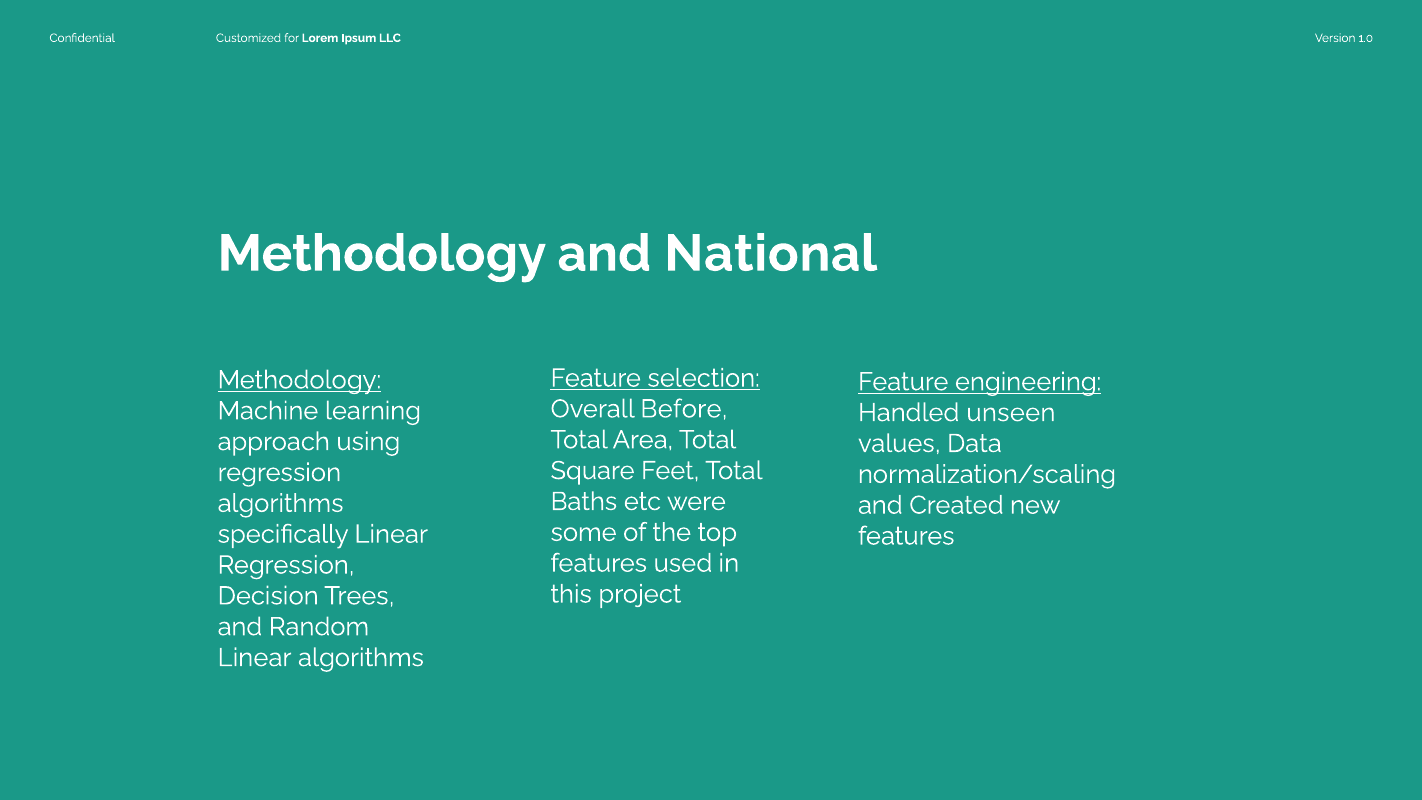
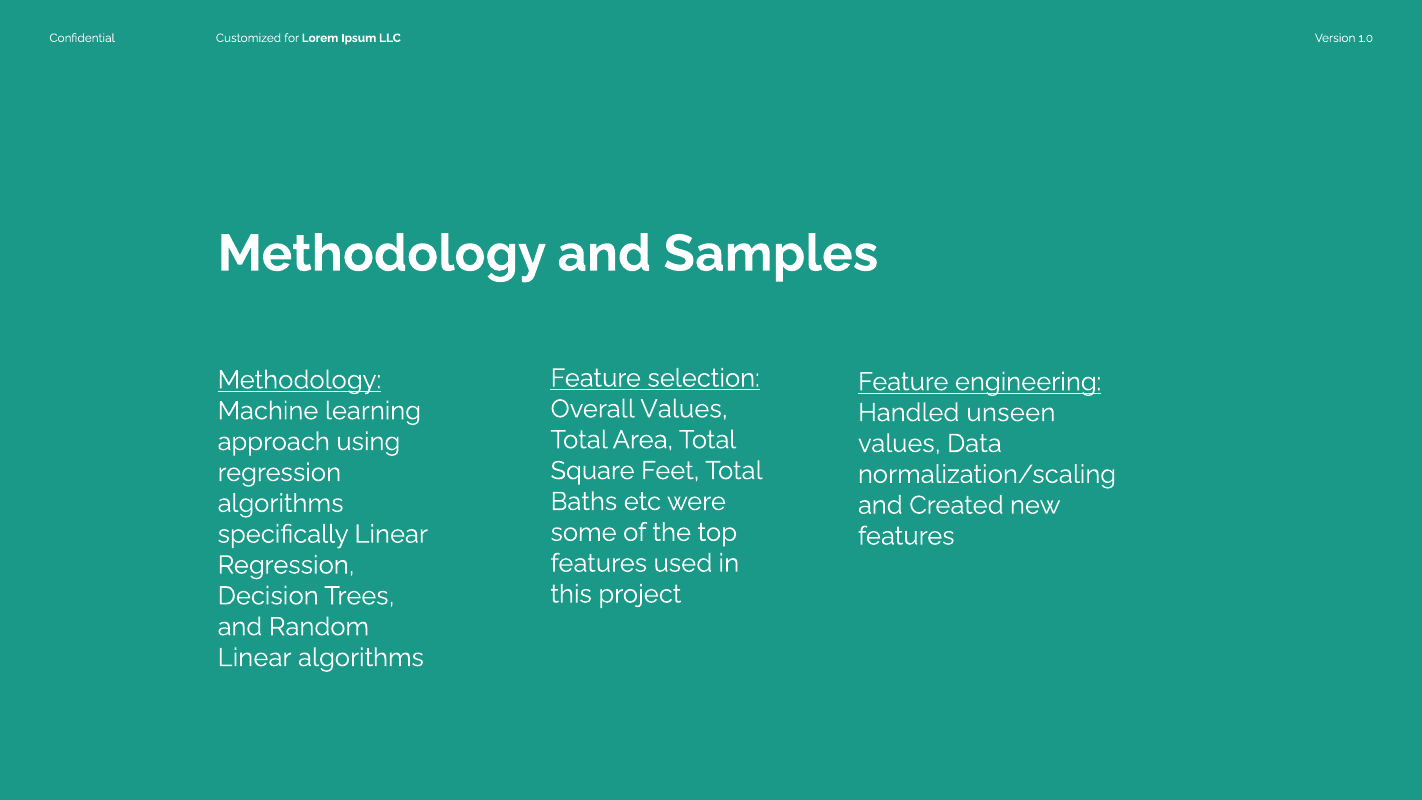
National: National -> Samples (771, 254)
Overall Before: Before -> Values (684, 409)
